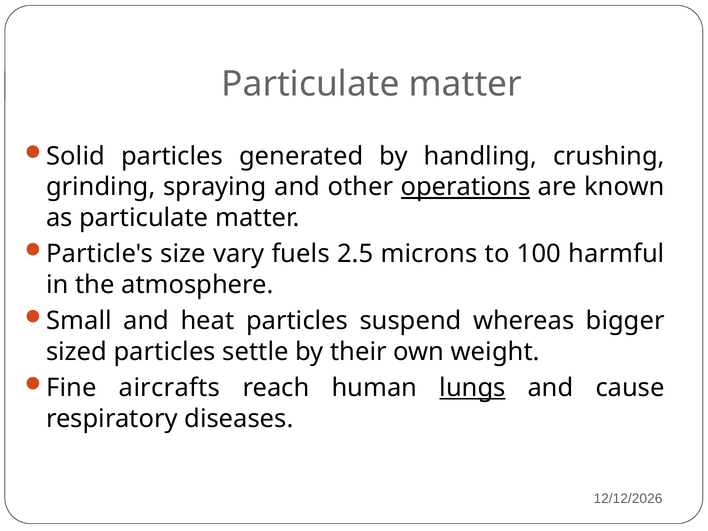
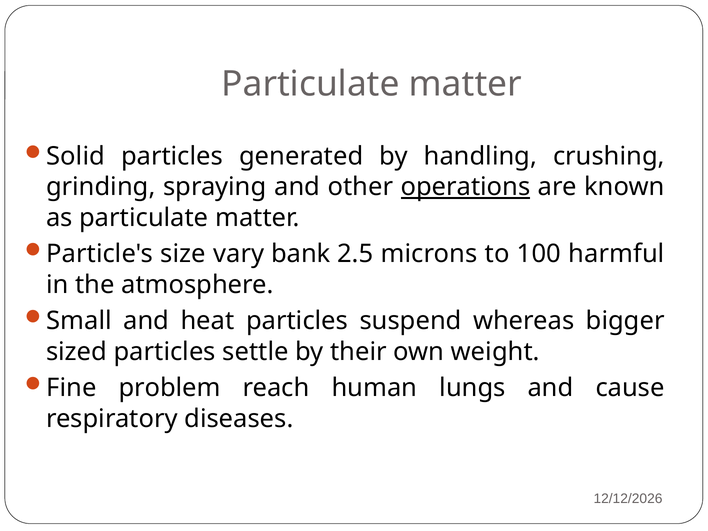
fuels: fuels -> bank (301, 254)
aircrafts: aircrafts -> problem (170, 388)
lungs underline: present -> none (472, 388)
